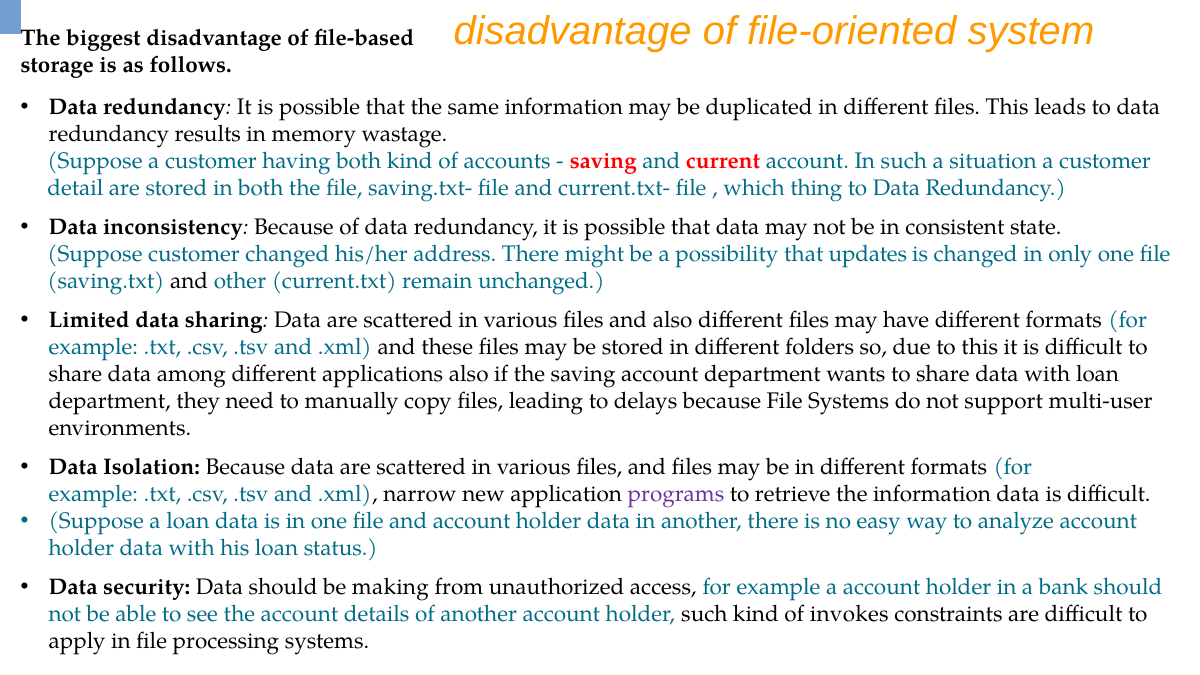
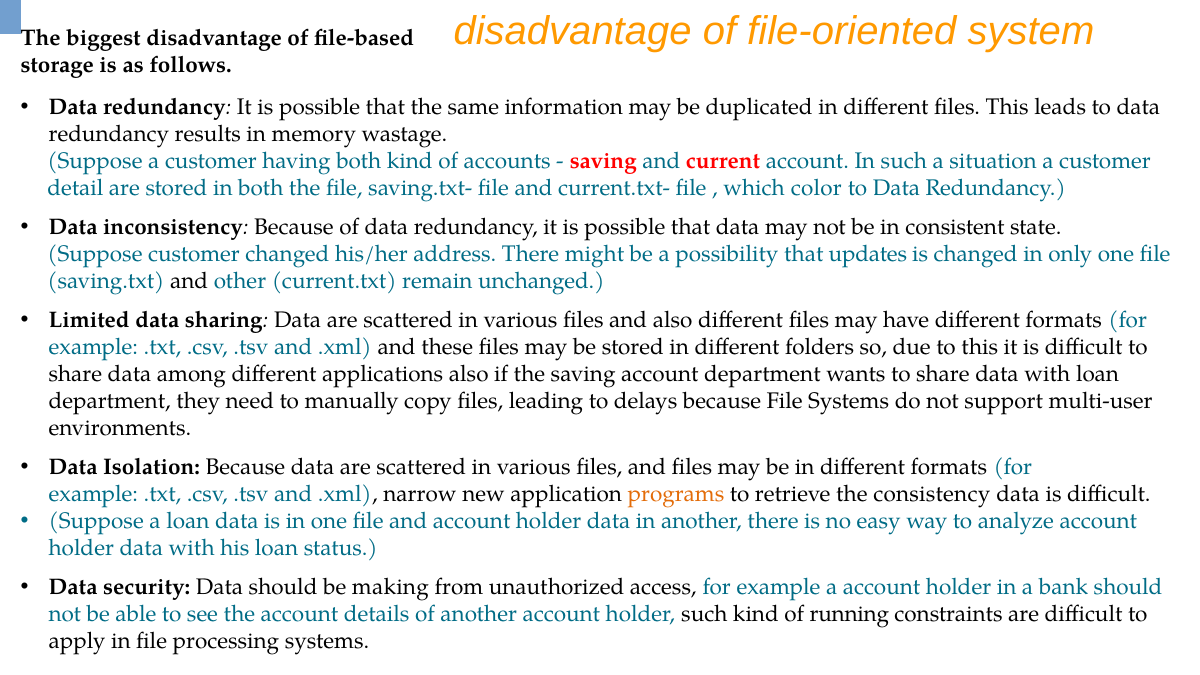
thing: thing -> color (816, 188)
programs colour: purple -> orange (676, 494)
the information: information -> consistency (932, 494)
invokes: invokes -> running (849, 614)
